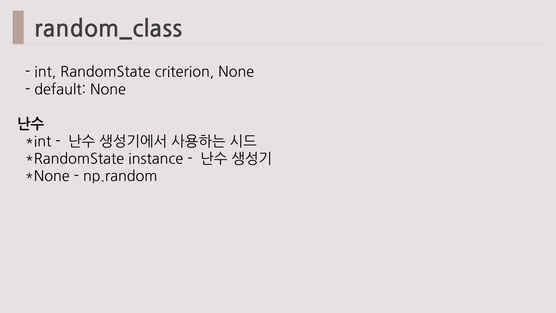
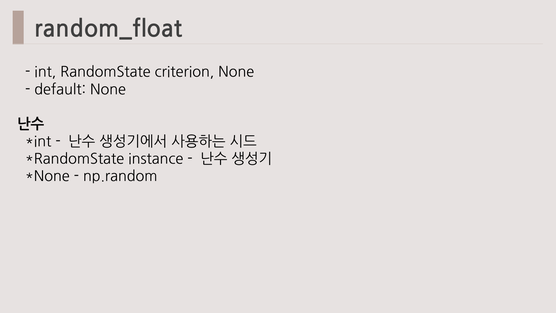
random_class: random_class -> random_float (108, 29)
